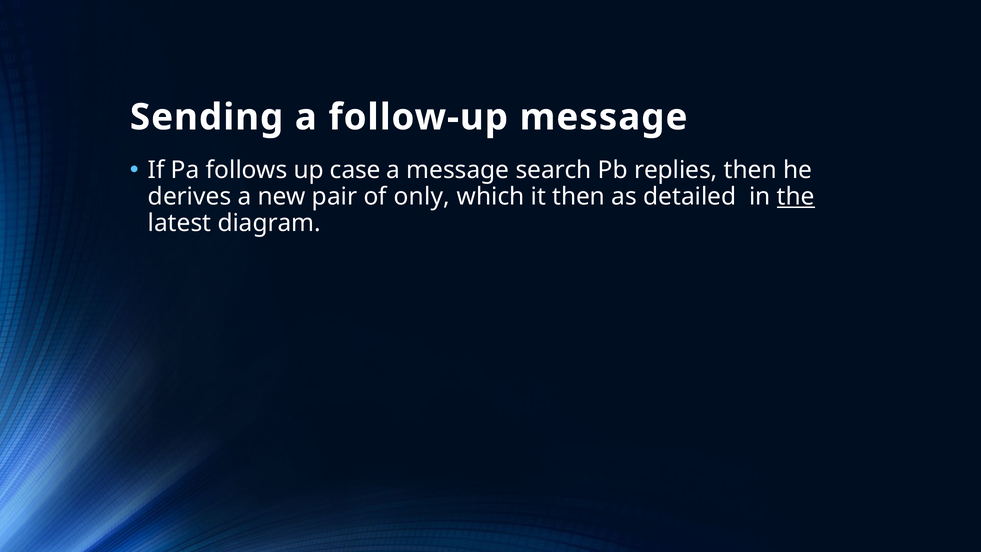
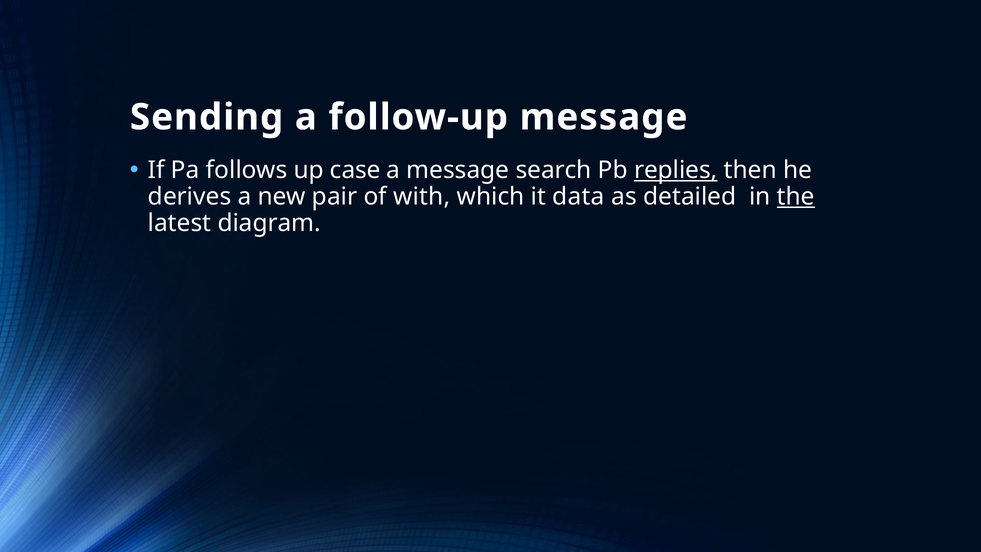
replies underline: none -> present (676, 170)
only: only -> with (422, 197)
it then: then -> data (579, 197)
